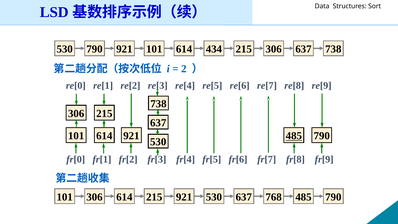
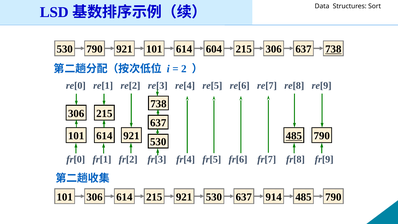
434: 434 -> 604 (214, 49)
738 underline: none -> present (333, 49)
768: 768 -> 914 (274, 197)
